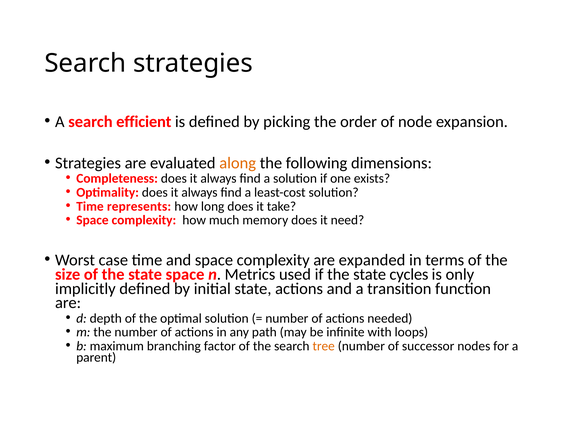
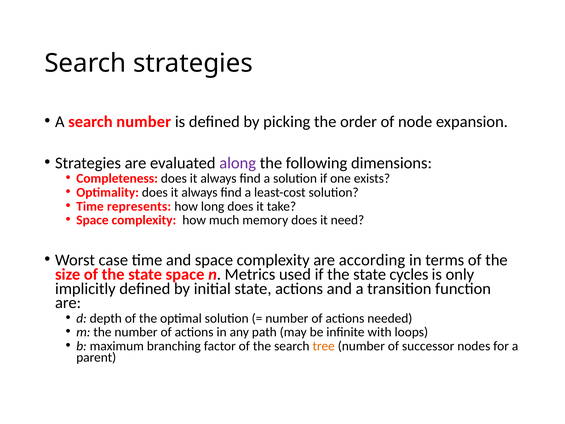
search efficient: efficient -> number (144, 122)
along colour: orange -> purple (238, 163)
expanded: expanded -> according (372, 260)
